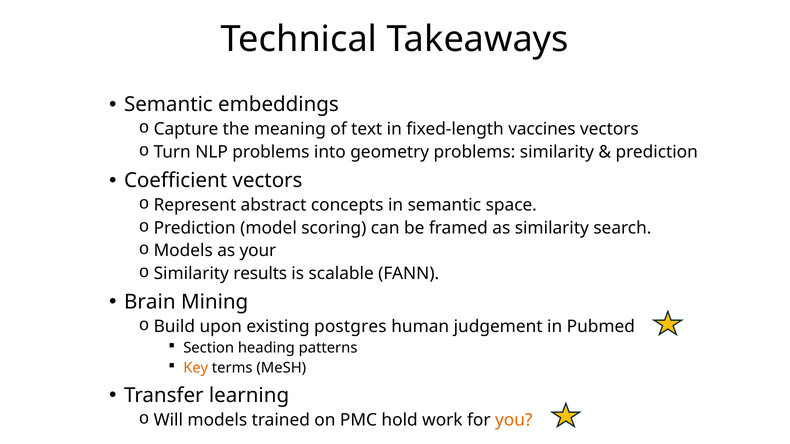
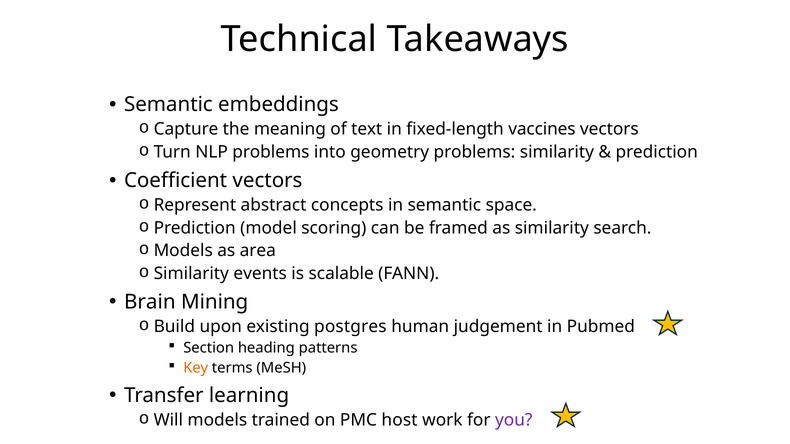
your: your -> area (258, 251)
results: results -> events (260, 274)
hold: hold -> host (400, 420)
you colour: orange -> purple (514, 420)
